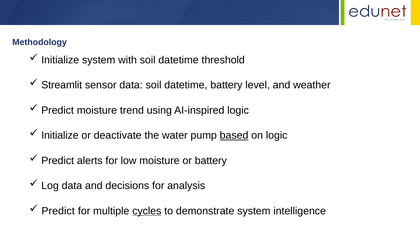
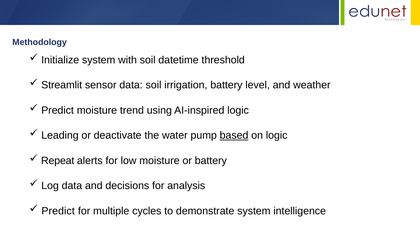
data soil datetime: datetime -> irrigation (186, 85)
Initialize: Initialize -> Leading (60, 136)
Predict: Predict -> Repeat (58, 161)
cycles underline: present -> none (147, 211)
